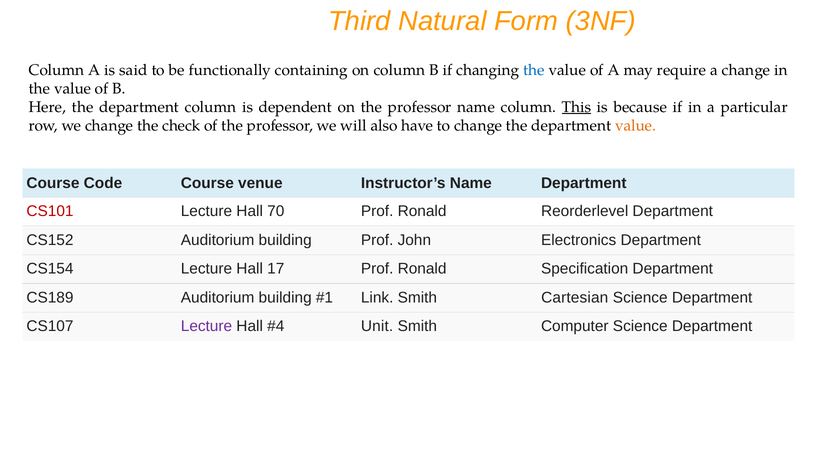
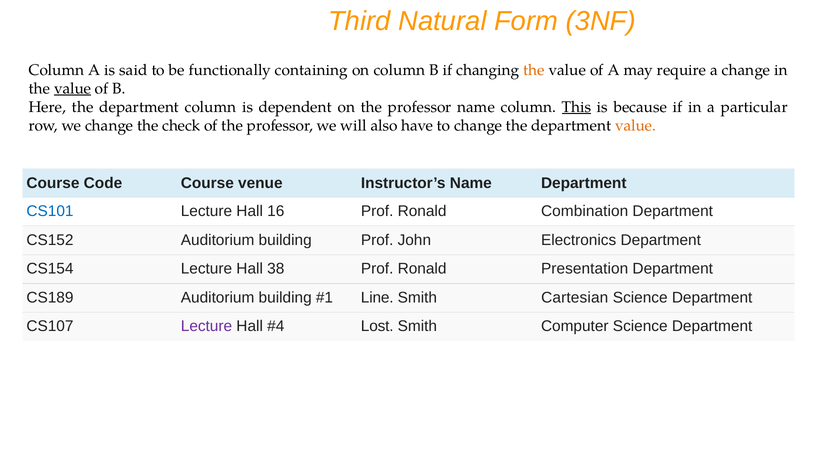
the colour: blue -> orange (534, 70)
value underline: none -> present (73, 88)
CS101 colour: red -> blue (50, 211)
70: 70 -> 16 (276, 211)
Reorderlevel: Reorderlevel -> Combination (585, 211)
17: 17 -> 38 (276, 268)
Specification: Specification -> Presentation (585, 268)
Link: Link -> Line (377, 297)
Unit: Unit -> Lost (377, 326)
